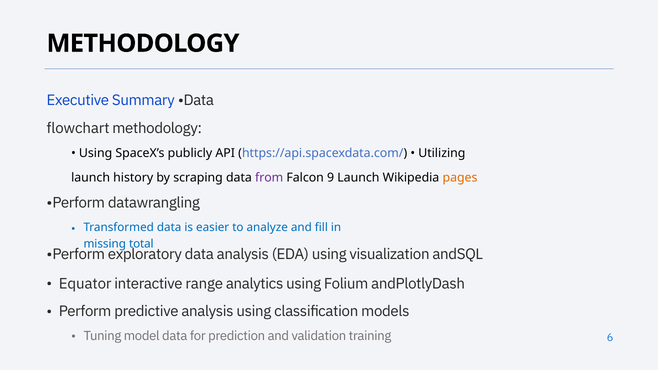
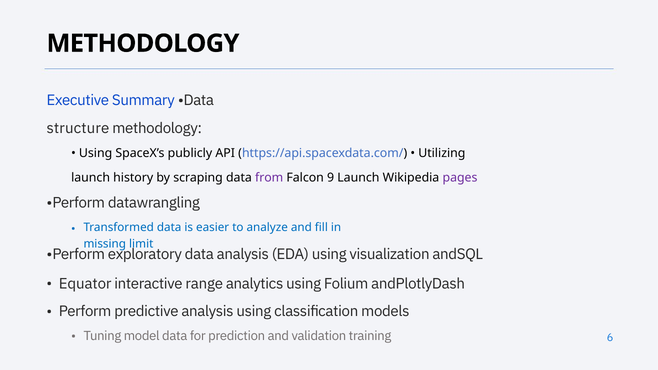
flowchart: flowchart -> structure (78, 128)
pages colour: orange -> purple (460, 178)
total: total -> limit (141, 244)
